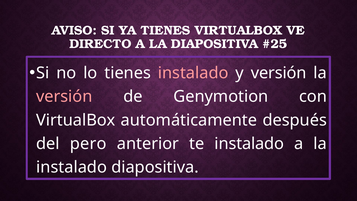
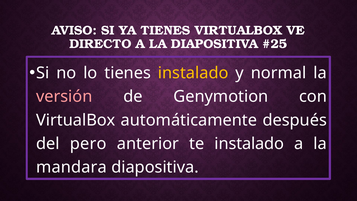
instalado colour: pink -> yellow (193, 73)
y versión: versión -> normal (279, 73)
instalado: instalado -> mandara (71, 167)
